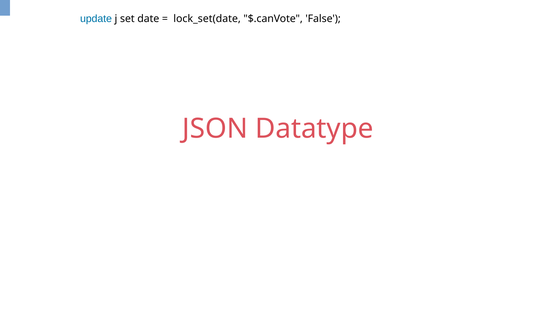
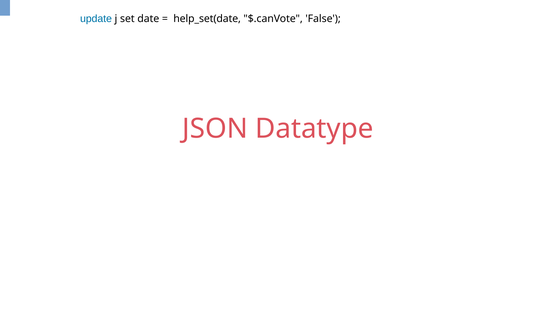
lock_set(date: lock_set(date -> help_set(date (207, 19)
